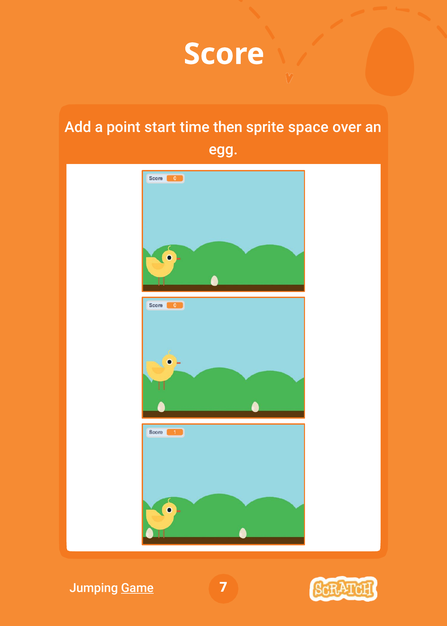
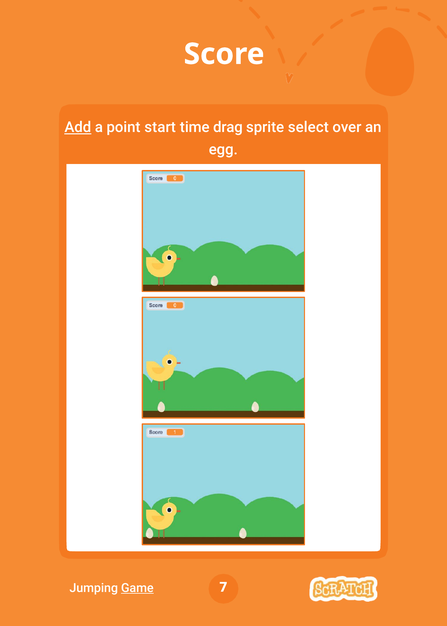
Add underline: none -> present (78, 127)
then: then -> drag (228, 127)
space: space -> select (308, 127)
